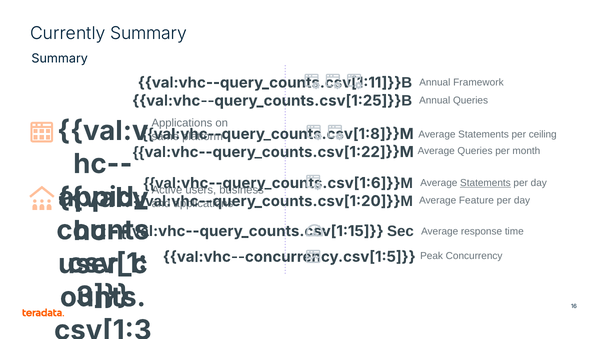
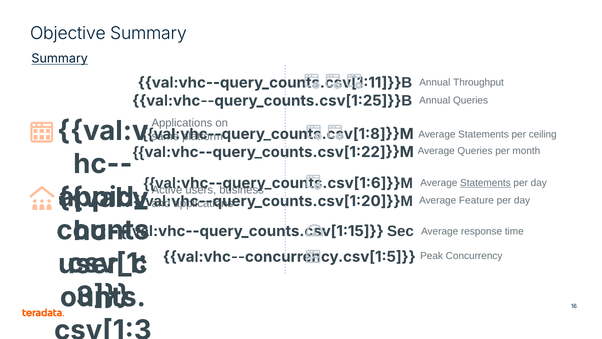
Currently: Currently -> Objective (68, 33)
Summary underline: none -> present (60, 59)
Framework: Framework -> Throughput (479, 82)
